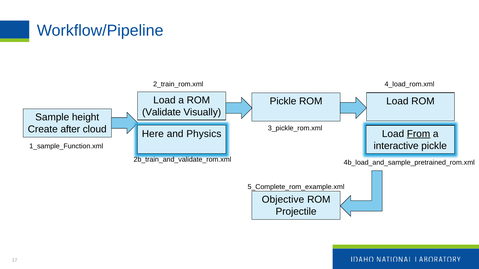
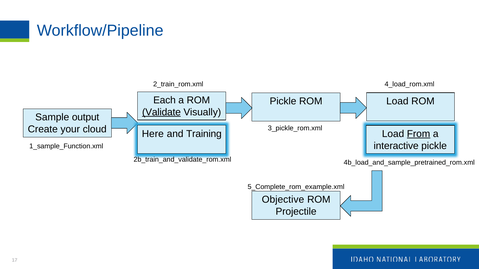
Load: Load -> Each (164, 100)
Validate underline: none -> present (161, 112)
height: height -> output (86, 117)
after: after -> your (70, 129)
Physics: Physics -> Training (204, 134)
